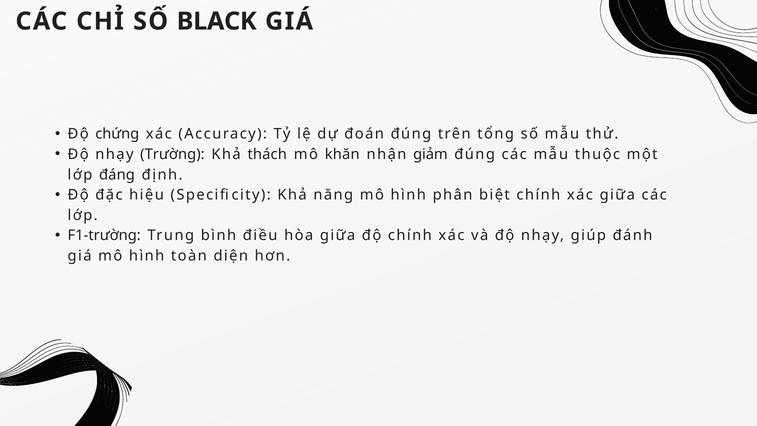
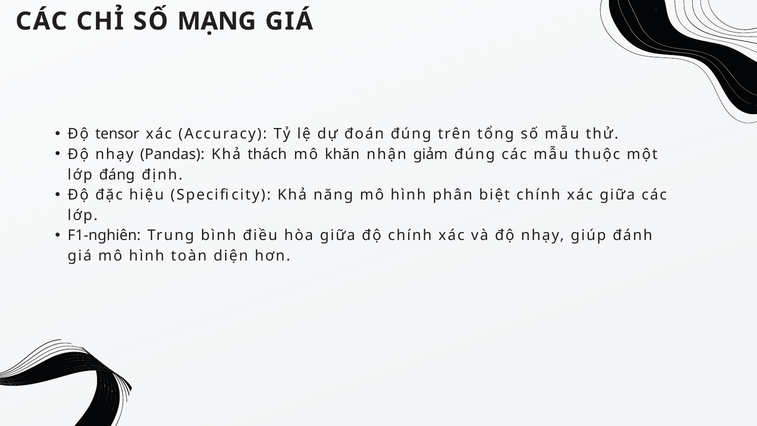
BLACK: BLACK -> MẠNG (217, 21)
chứng: chứng -> tensor (117, 134)
Trường: Trường -> Pandas (172, 154)
F1-trường: F1-trường -> F1-nghiên (104, 236)
